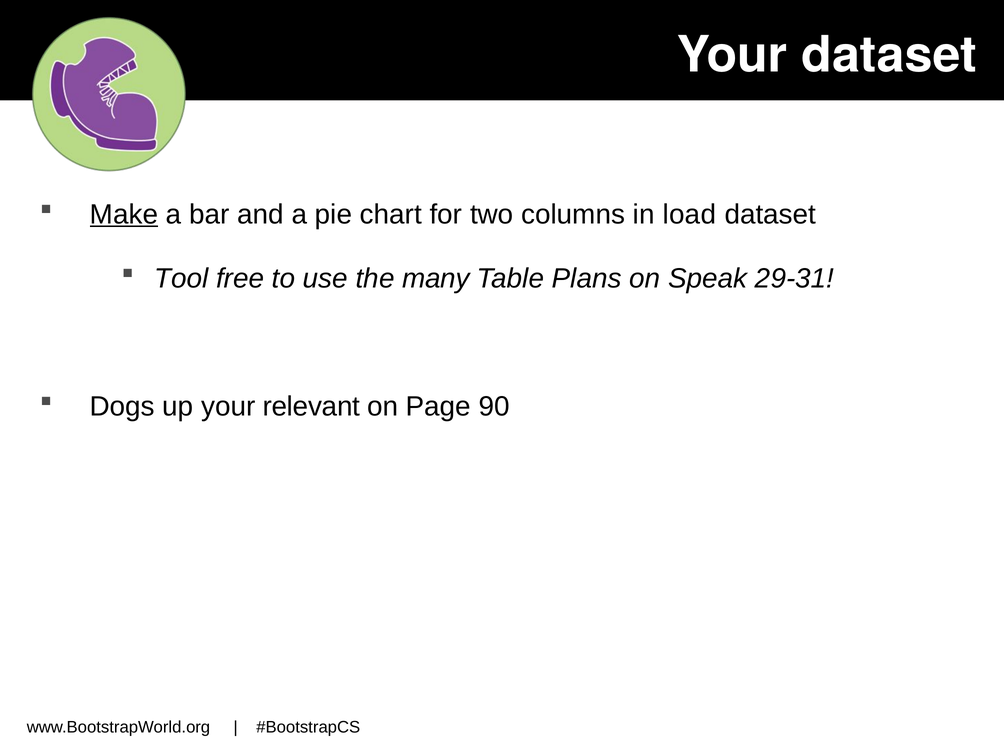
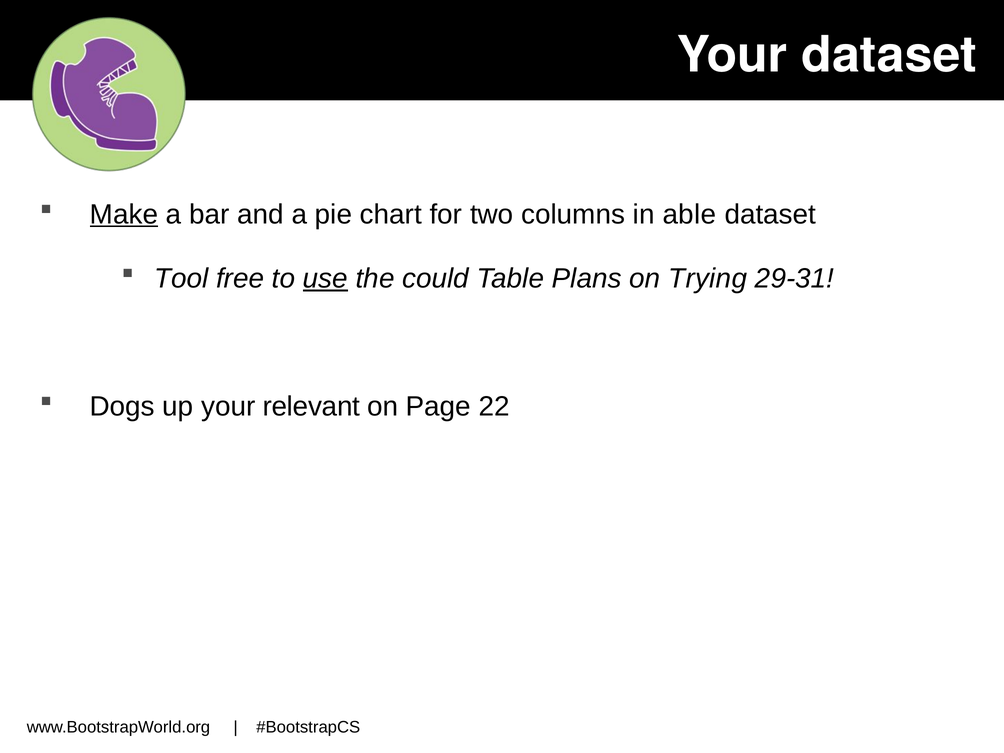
load: load -> able (689, 214)
use underline: none -> present (325, 278)
many: many -> could (436, 278)
Speak: Speak -> Trying (708, 278)
90: 90 -> 22 (494, 407)
